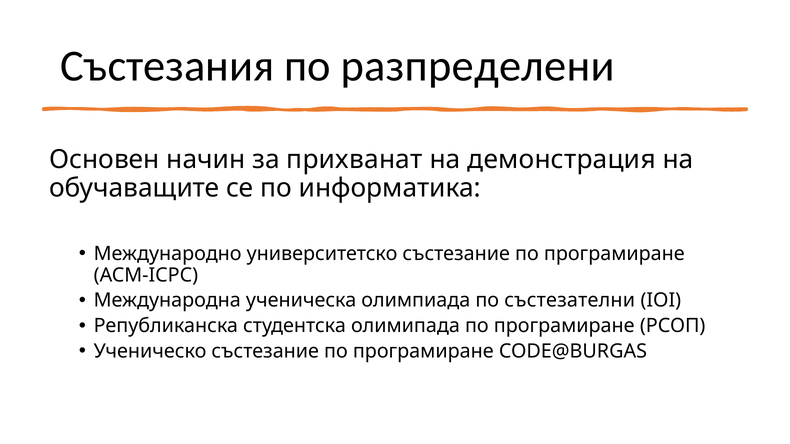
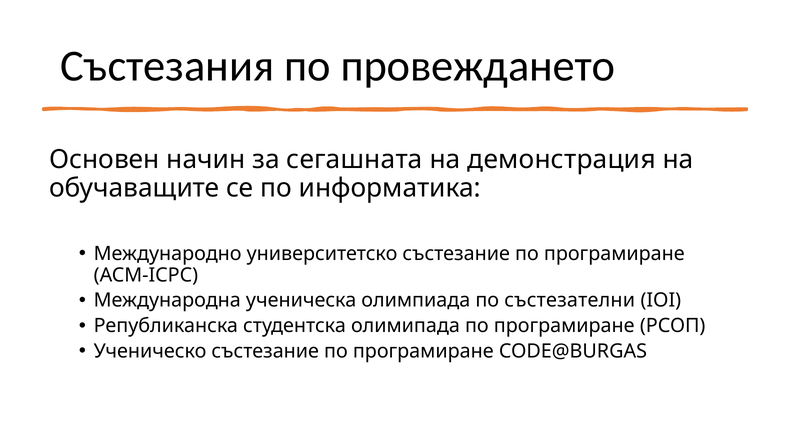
разпределени: разпределени -> провеждането (478, 66)
прихванат: прихванат -> сегашната (355, 160)
